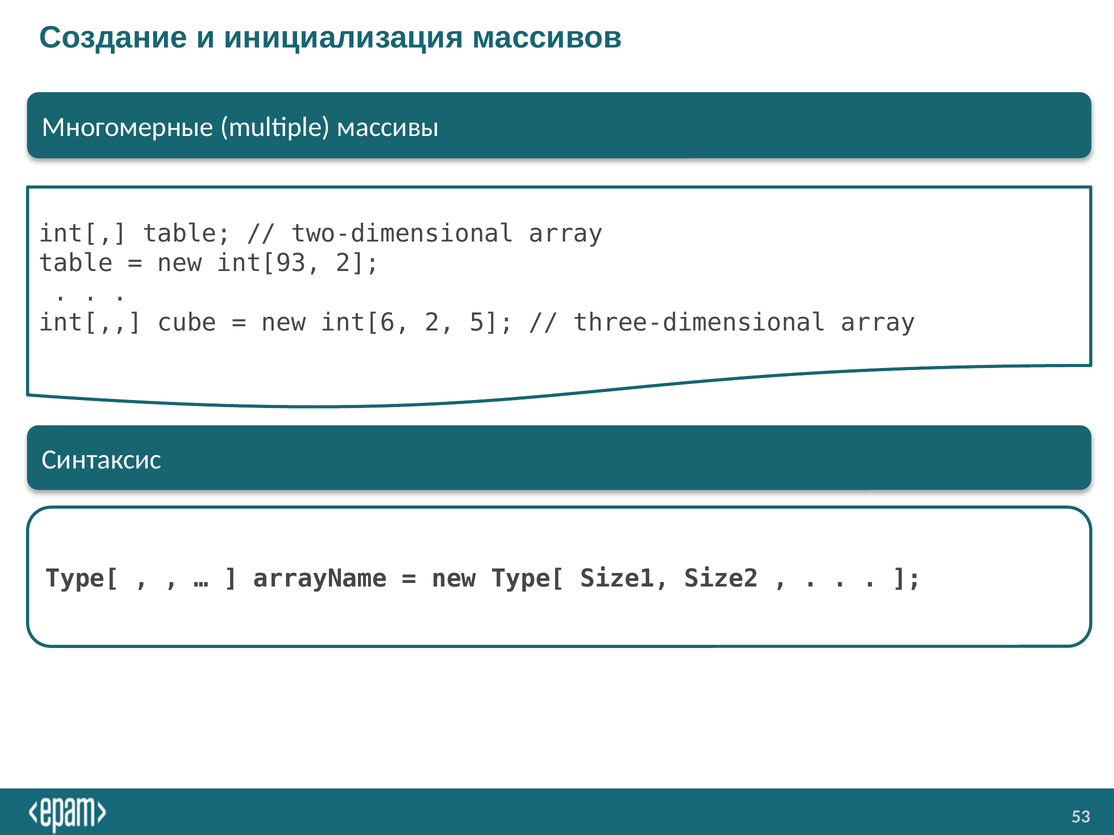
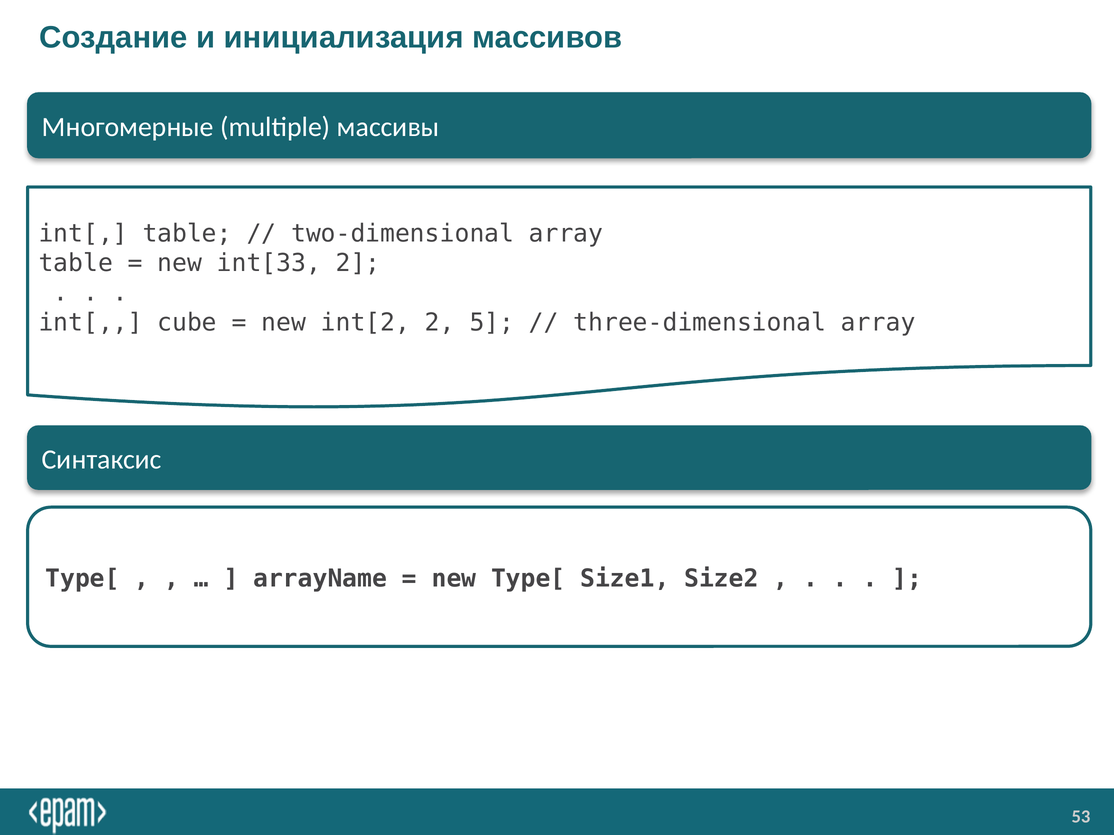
int[93: int[93 -> int[33 (269, 263)
int[6: int[6 -> int[2 (365, 323)
